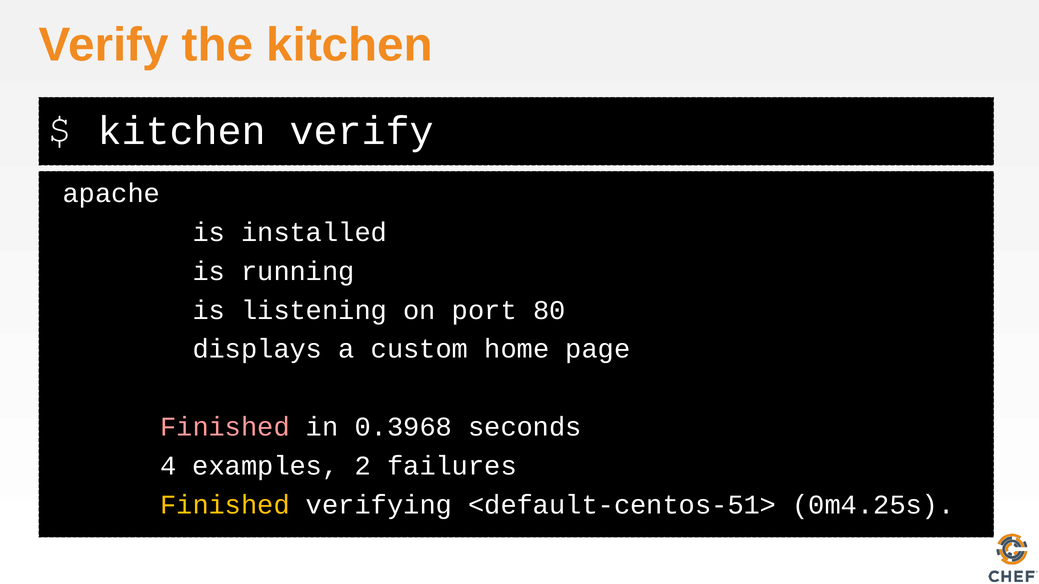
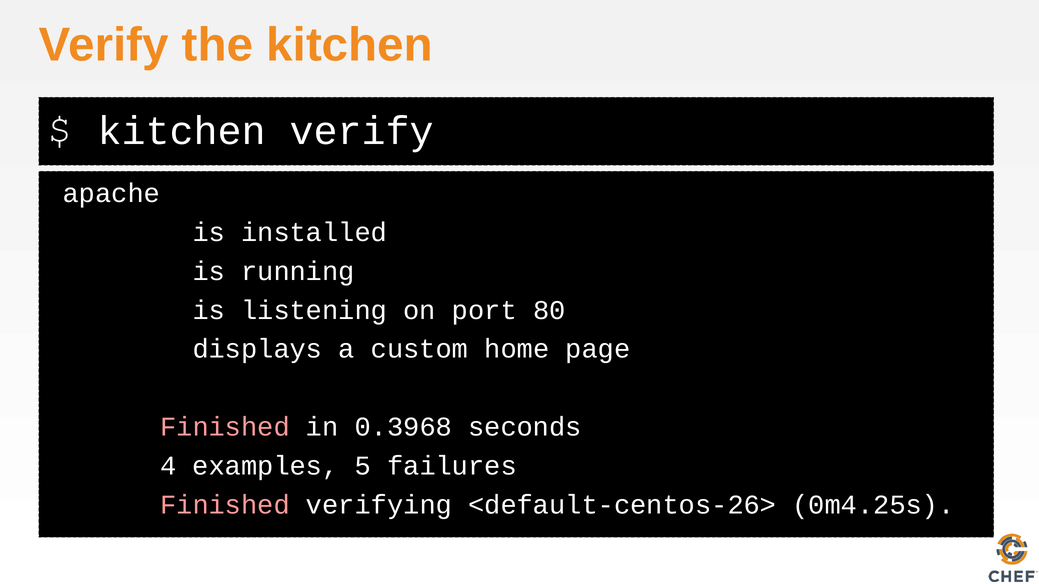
2: 2 -> 5 (363, 466)
Finished colour: yellow -> pink (225, 505)
<default-centos-51>: <default-centos-51> -> <default-centos-26> (622, 505)
